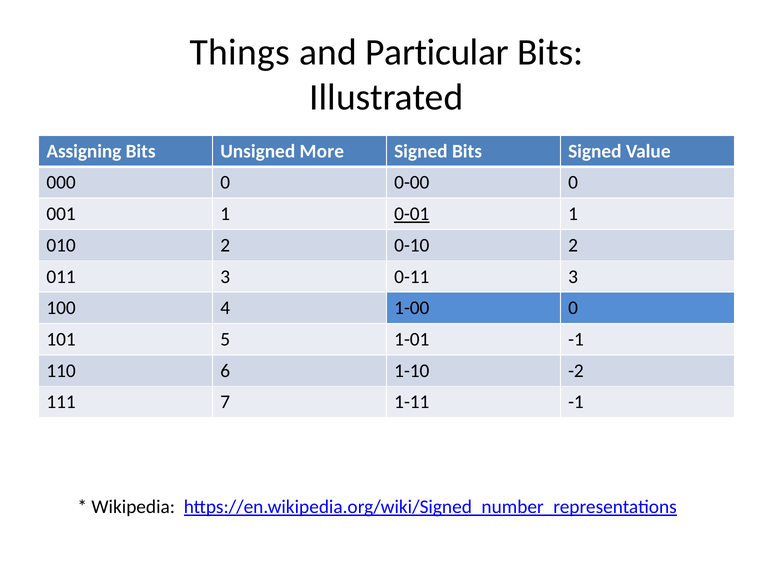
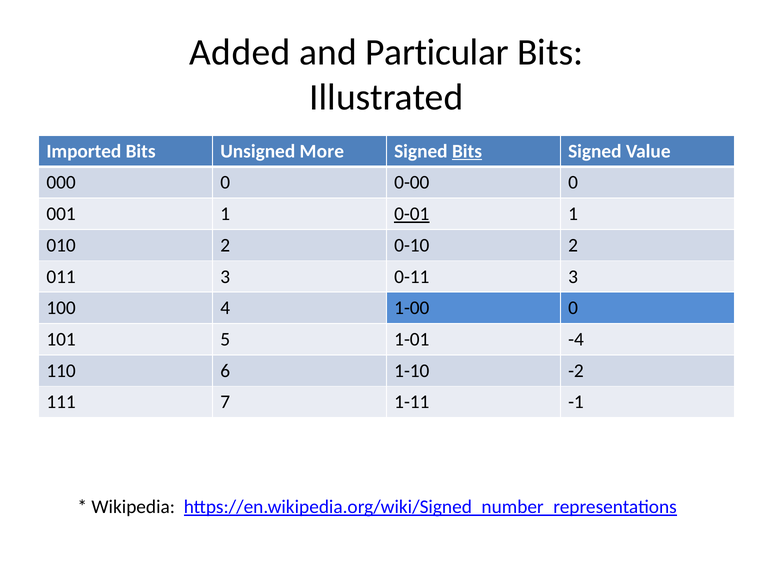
Things: Things -> Added (240, 52)
Assigning: Assigning -> Imported (84, 151)
Bits underline: none -> present (467, 151)
1-01 -1: -1 -> -4 (576, 339)
